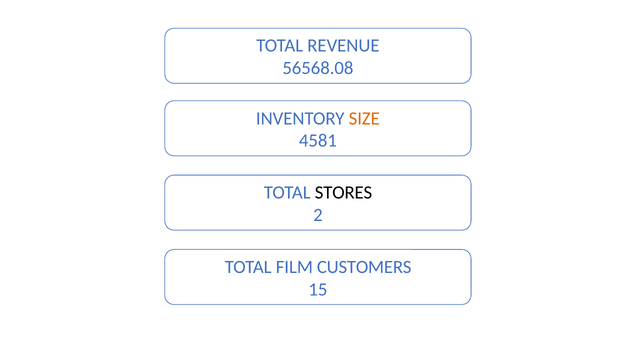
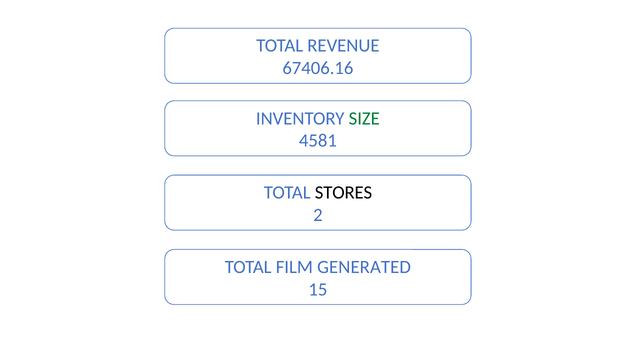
56568.08: 56568.08 -> 67406.16 (318, 68)
SIZE colour: orange -> green (364, 118)
CUSTOMERS: CUSTOMERS -> GENERATED (364, 267)
